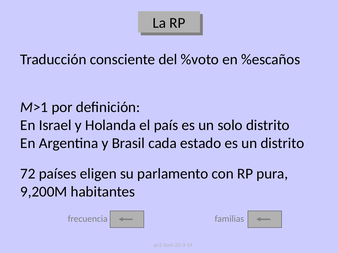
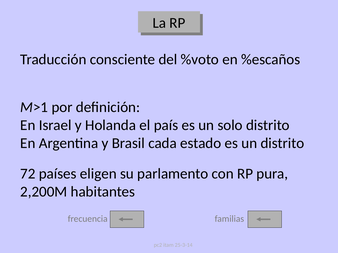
9,200M: 9,200M -> 2,200M (44, 192)
